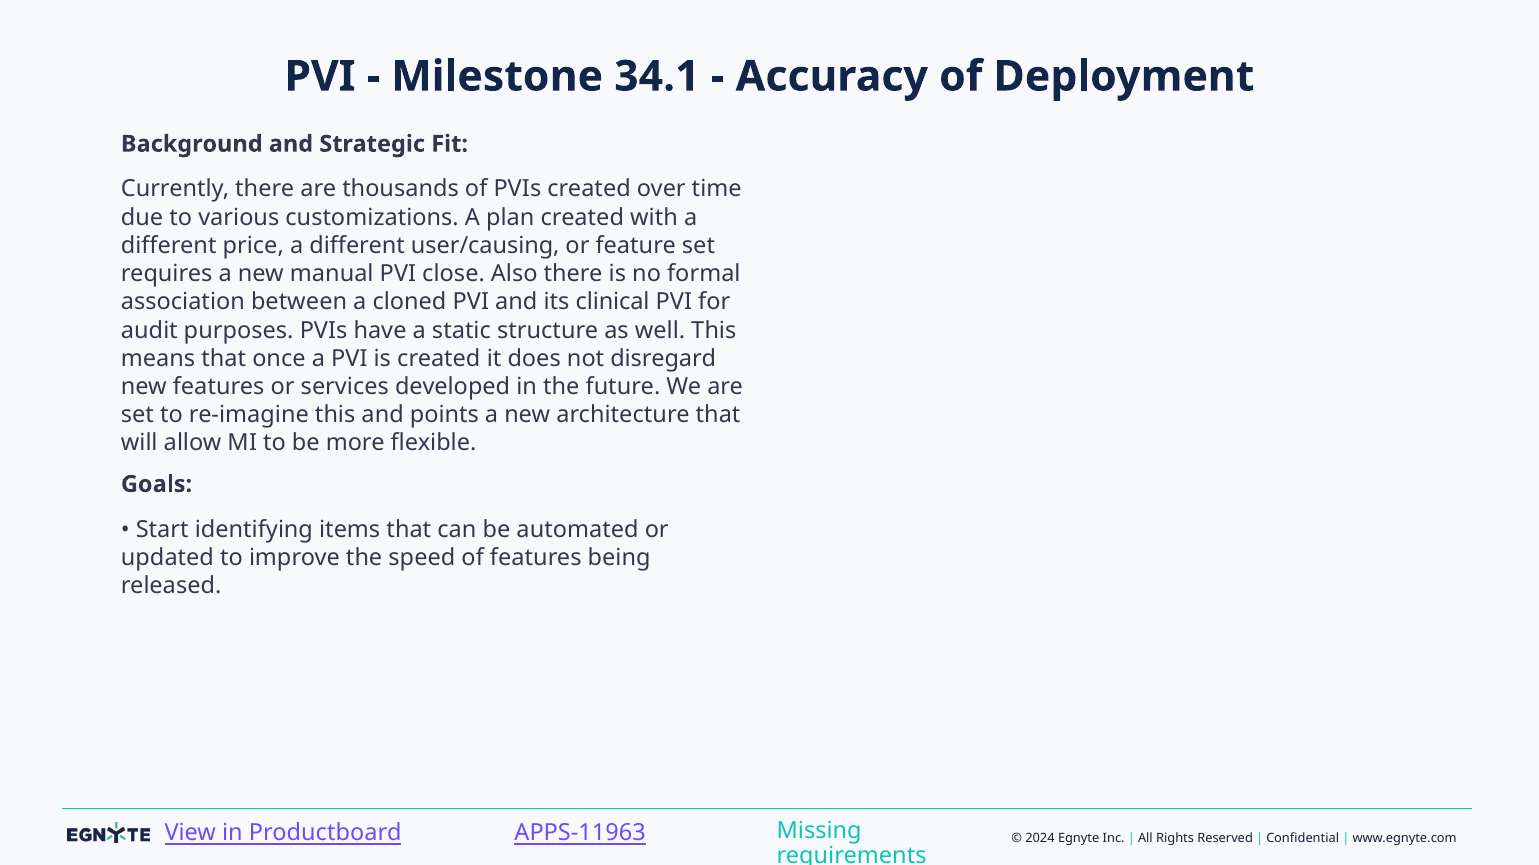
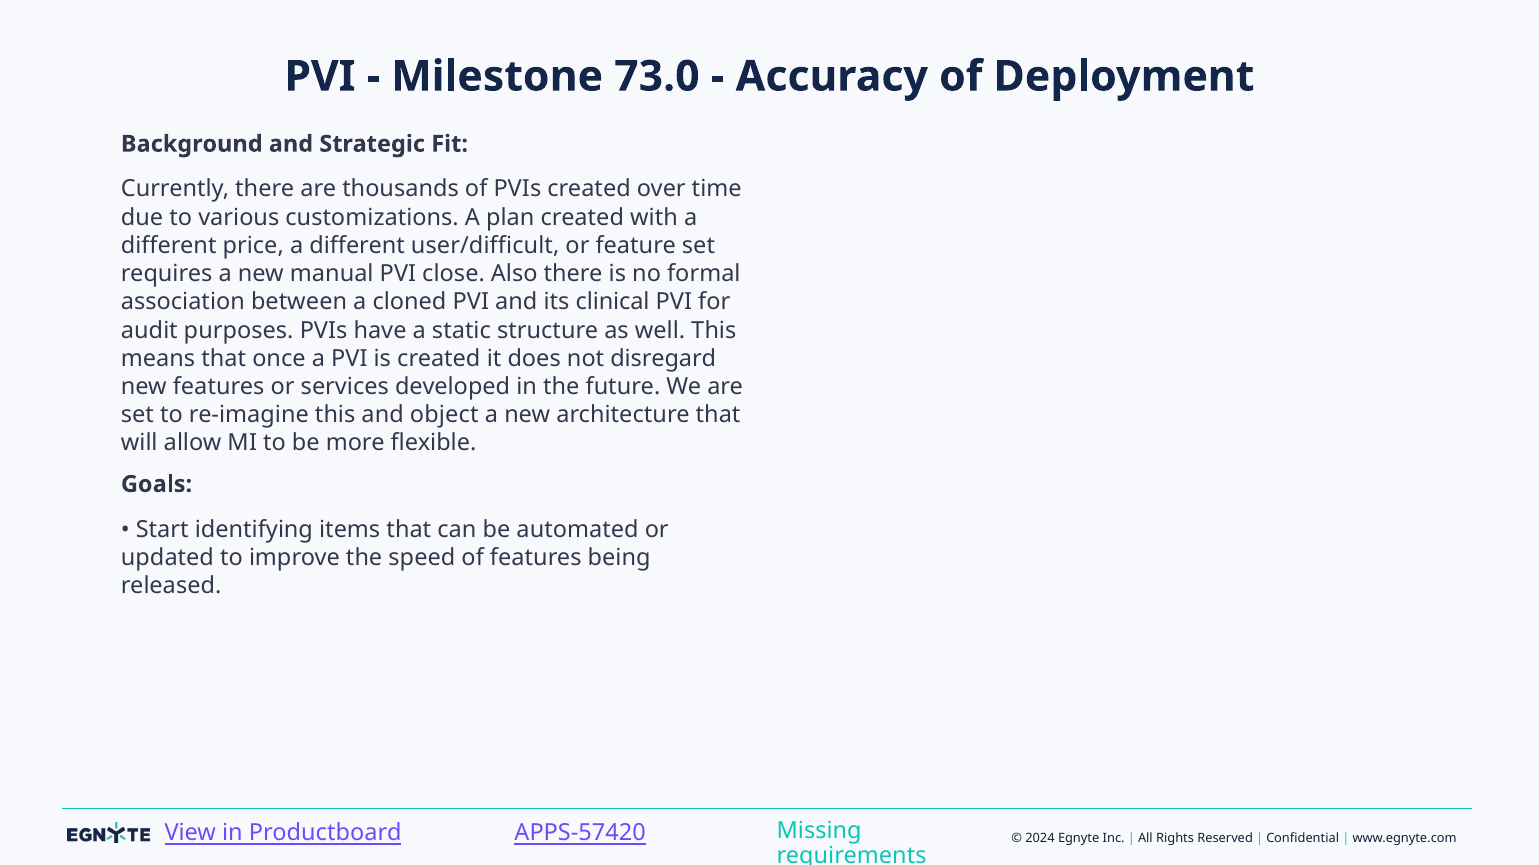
34.1: 34.1 -> 73.0 (657, 77)
user/causing: user/causing -> user/difficult (485, 246)
points: points -> object (444, 415)
APPS-11963: APPS-11963 -> APPS-57420 (580, 834)
